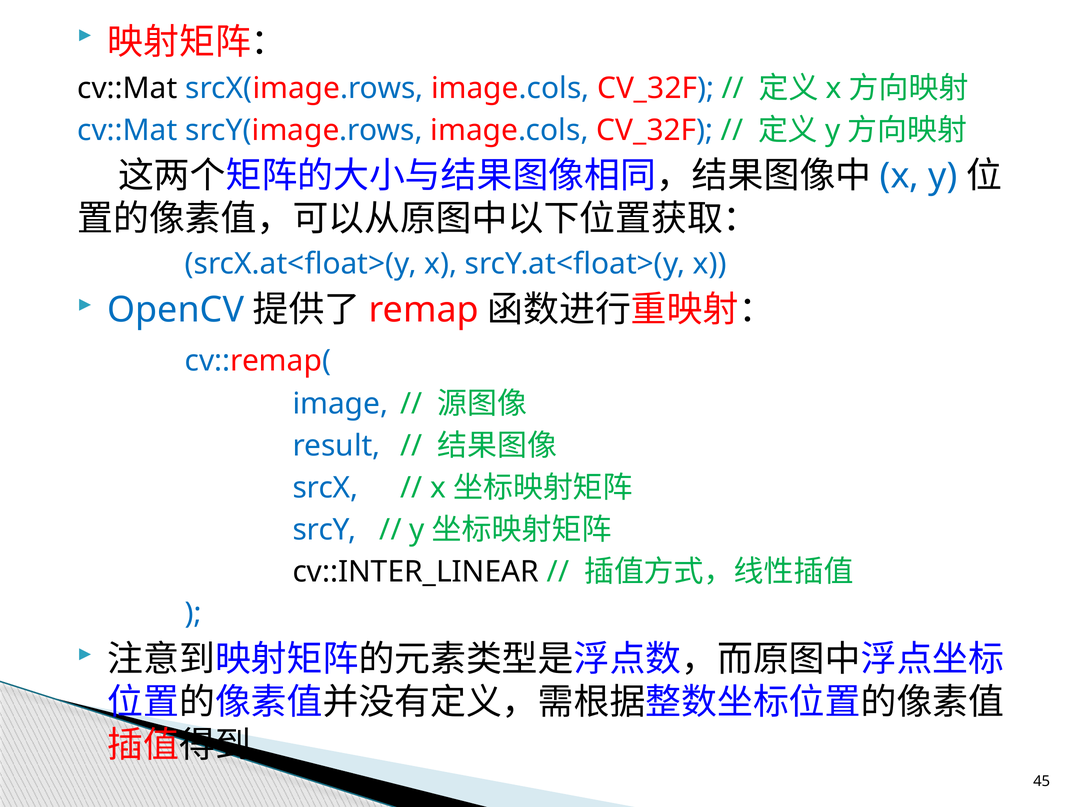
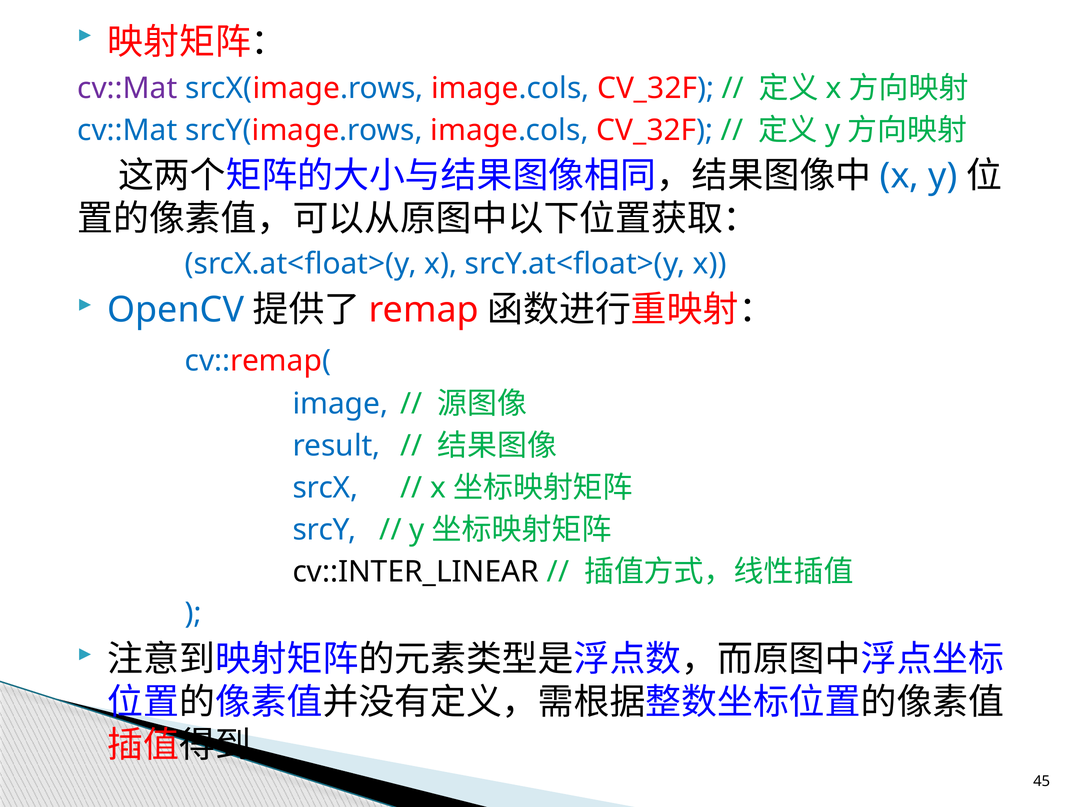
cv::Mat colour: black -> purple (127, 88)
